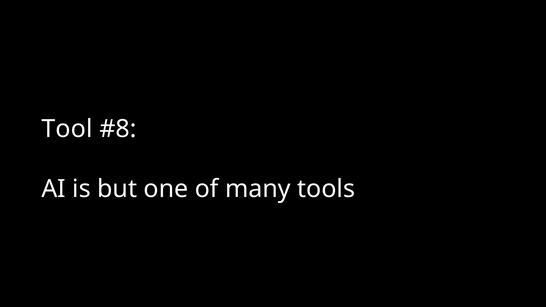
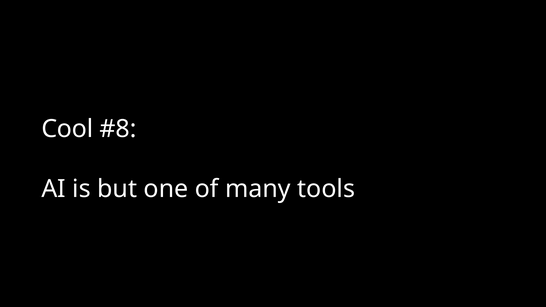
Tool: Tool -> Cool (67, 129)
